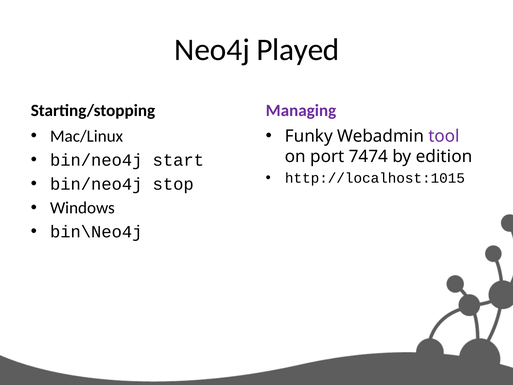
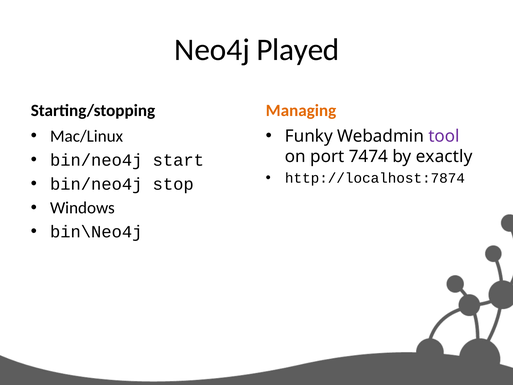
Managing colour: purple -> orange (301, 110)
edition: edition -> exactly (444, 157)
http://localhost:1015: http://localhost:1015 -> http://localhost:7874 (375, 178)
